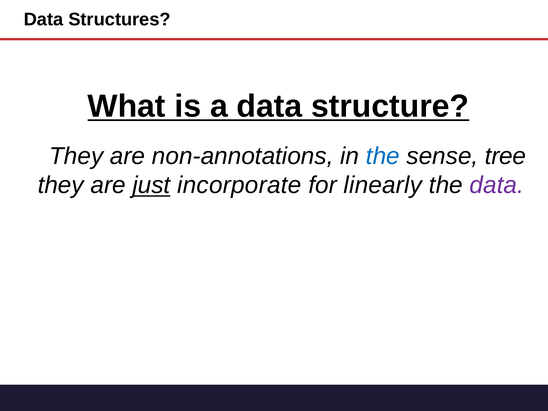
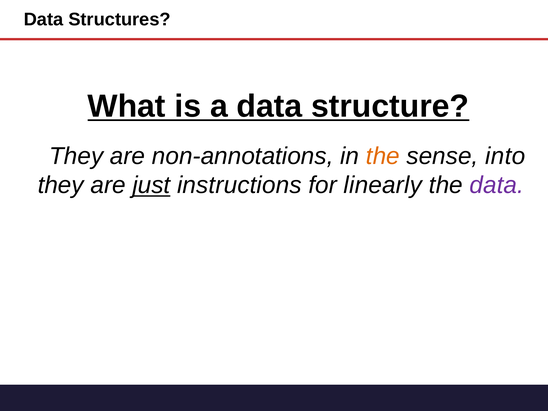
the colour: blue -> orange (383, 156)
tree: tree -> into (505, 156)
incorporate: incorporate -> instructions (239, 185)
